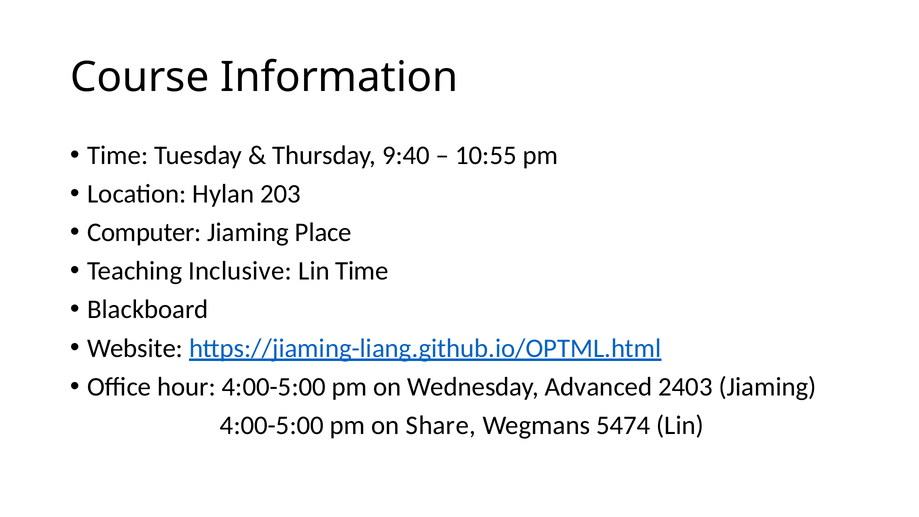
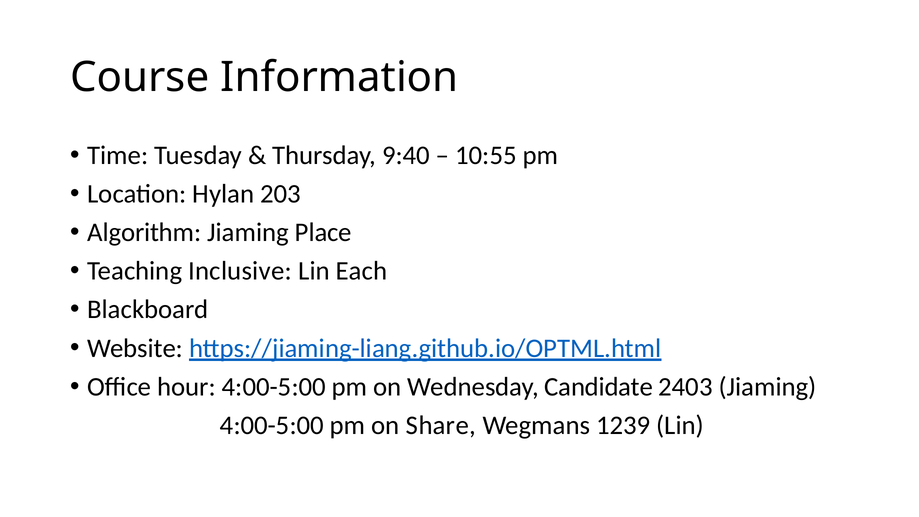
Computer: Computer -> Algorithm (144, 232)
Lin Time: Time -> Each (362, 271)
Advanced: Advanced -> Candidate (599, 387)
5474: 5474 -> 1239 (623, 425)
